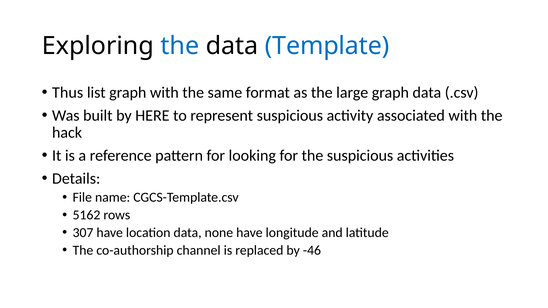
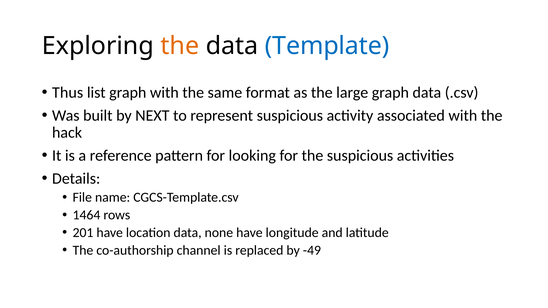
the colour: blue -> orange (180, 46)
HERE: HERE -> NEXT (152, 116)
5162: 5162 -> 1464 (86, 215)
307: 307 -> 201 (83, 233)
-46: -46 -> -49 (312, 250)
